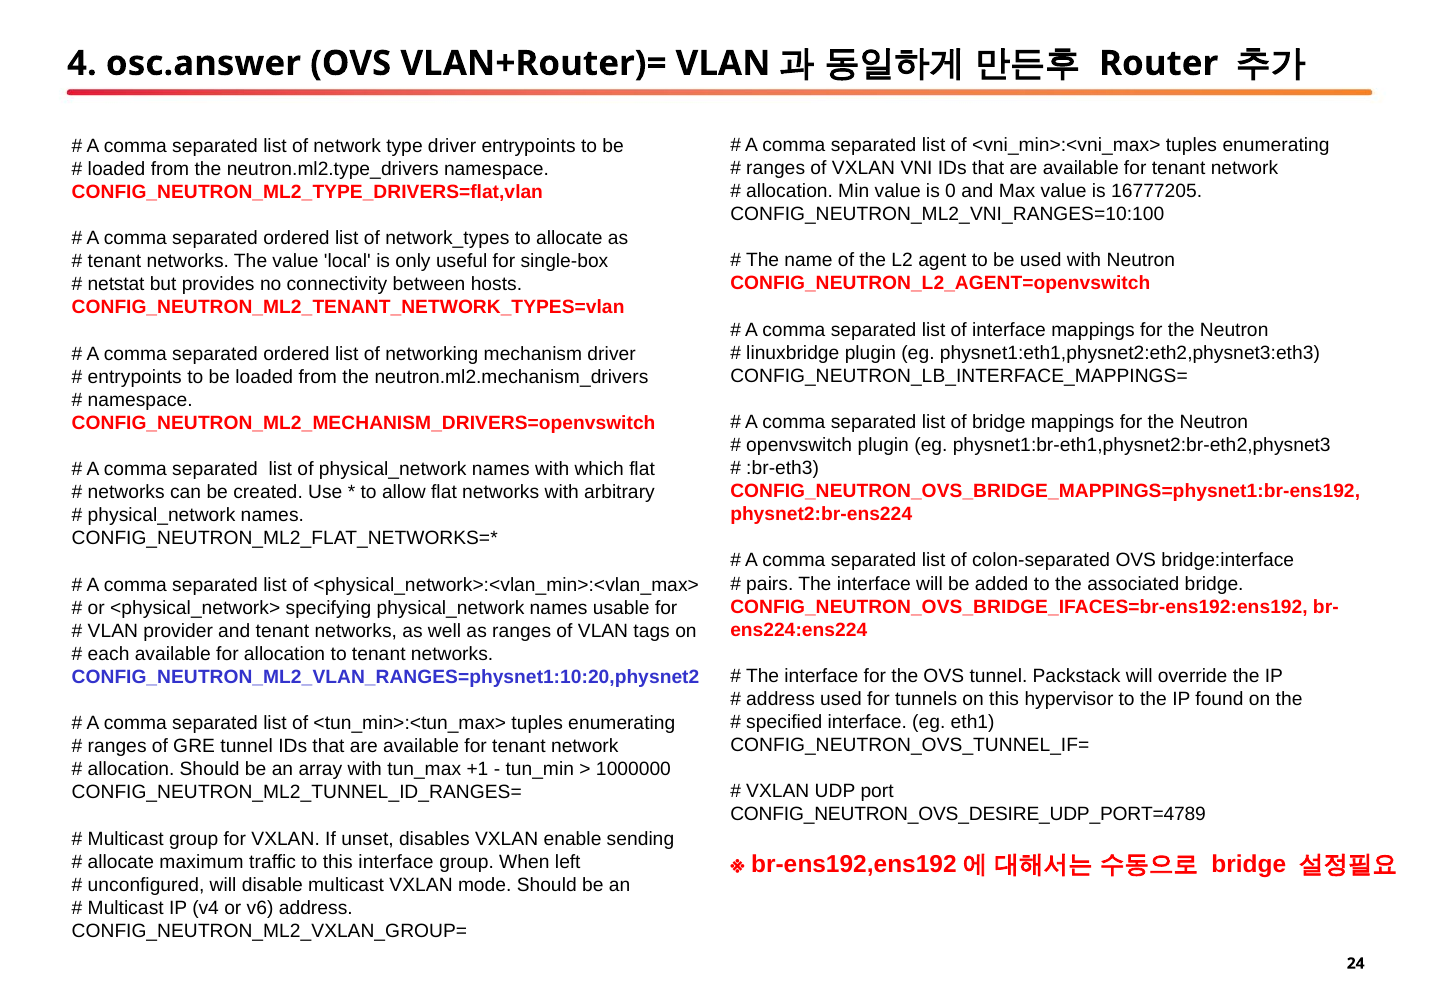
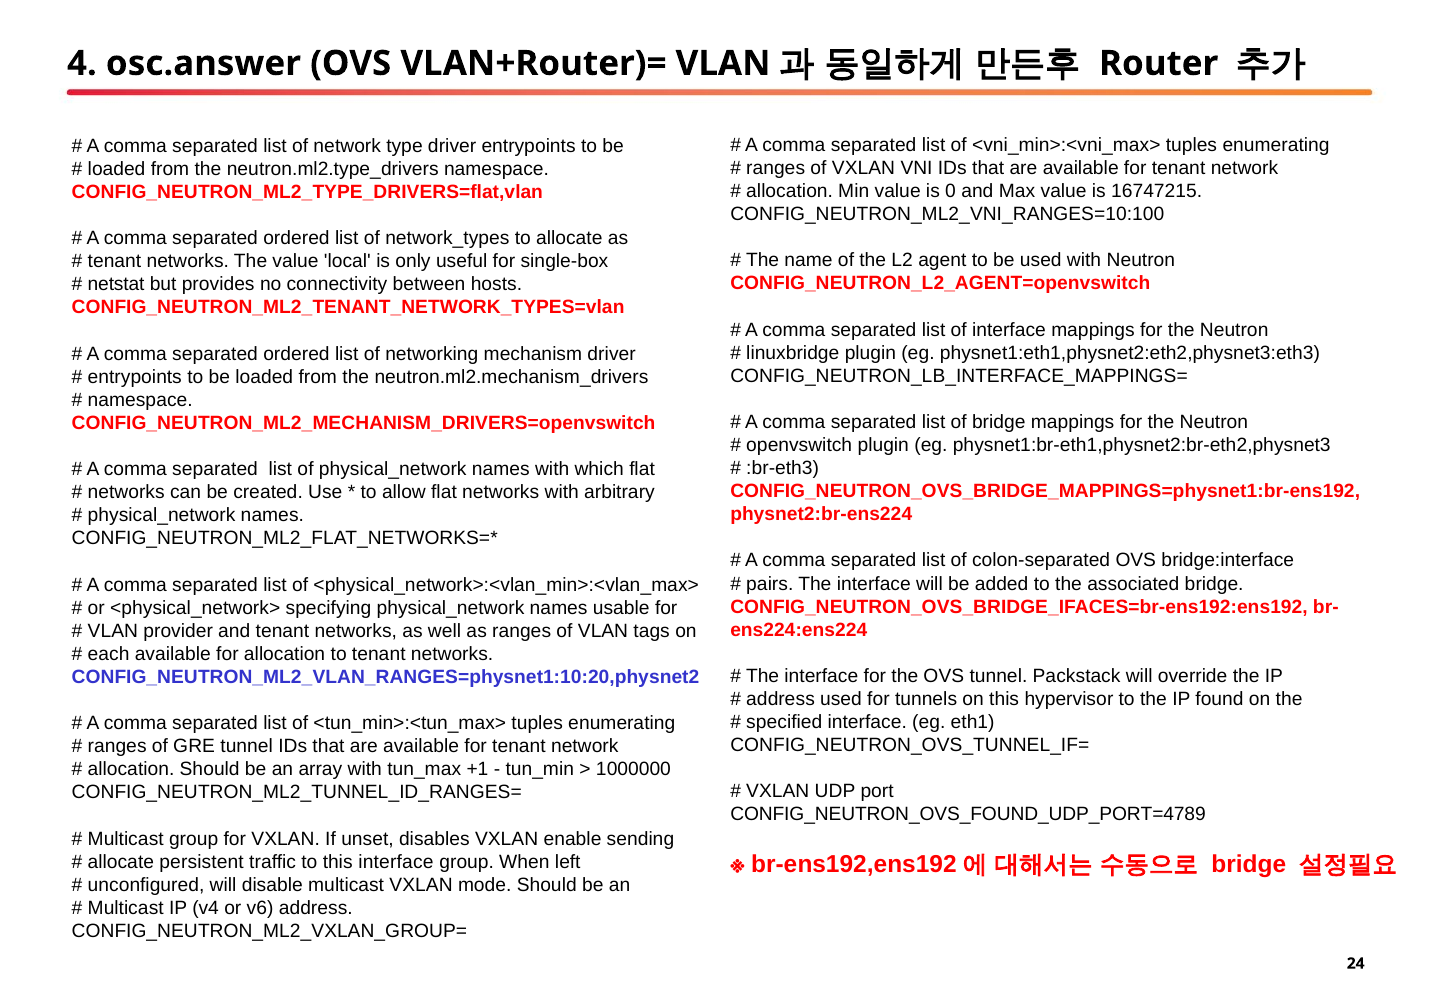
16777205: 16777205 -> 16747215 (1157, 191)
CONFIG_NEUTRON_OVS_DESIRE_UDP_PORT=4789: CONFIG_NEUTRON_OVS_DESIRE_UDP_PORT=4789 -> CONFIG_NEUTRON_OVS_FOUND_UDP_PORT=4789 (968, 814)
maximum: maximum -> persistent (202, 861)
